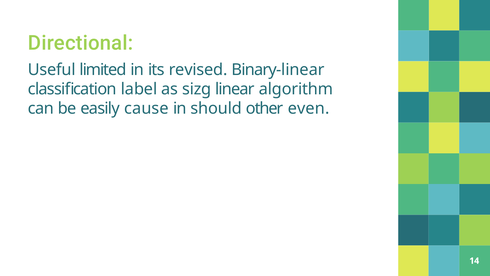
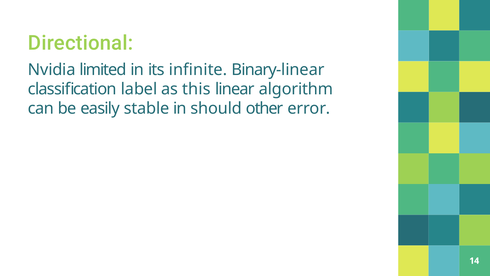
Useful: Useful -> Nvidia (52, 70)
revised: revised -> infinite (198, 70)
sizg: sizg -> this (196, 89)
cause: cause -> stable (147, 108)
even: even -> error (309, 108)
